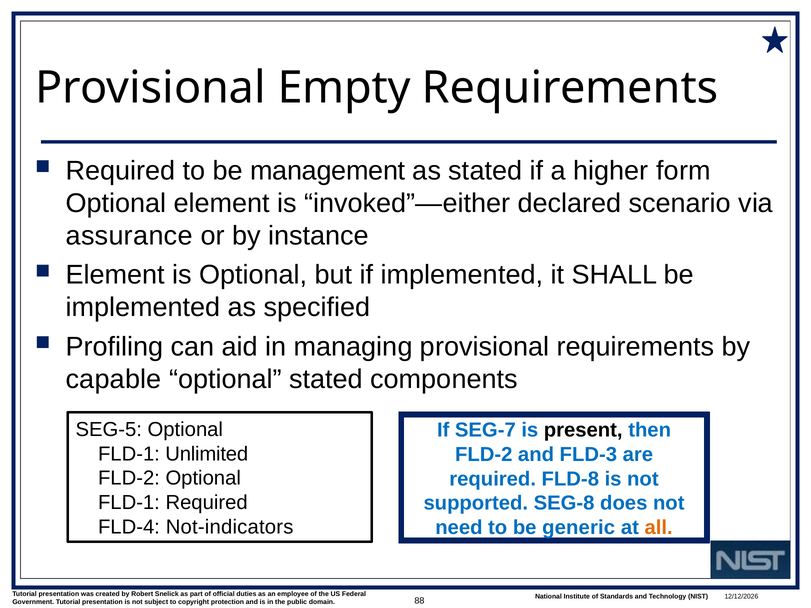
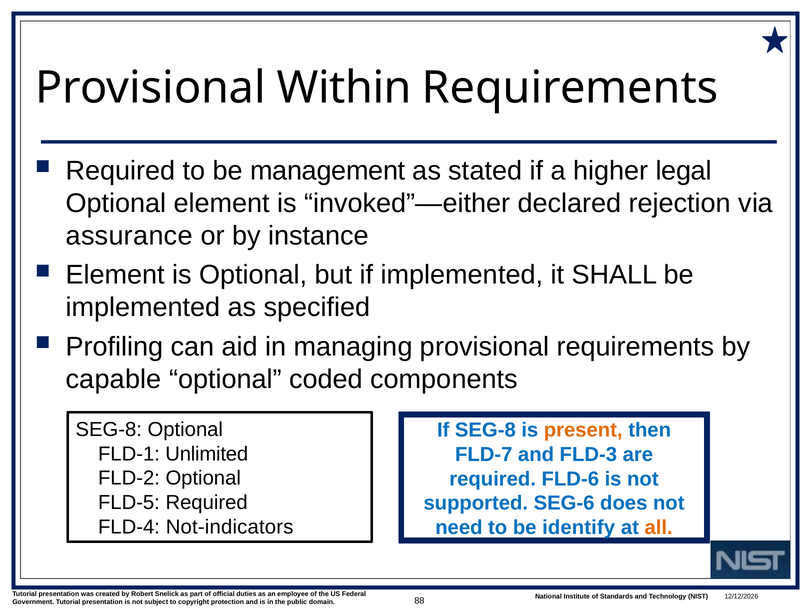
Empty: Empty -> Within (344, 88)
form: form -> legal (684, 171)
scenario: scenario -> rejection (680, 203)
optional stated: stated -> coded (326, 379)
SEG-5: SEG-5 -> SEG-8 (109, 430)
If SEG-7: SEG-7 -> SEG-8 (485, 430)
present colour: black -> orange (583, 430)
FLD-2: FLD-2 -> FLD-7 (484, 455)
FLD-8: FLD-8 -> FLD-6 (570, 479)
FLD-1: FLD-1 -> FLD-5 (129, 503)
SEG-8: SEG-8 -> SEG-6 (564, 503)
generic: generic -> identify (579, 528)
